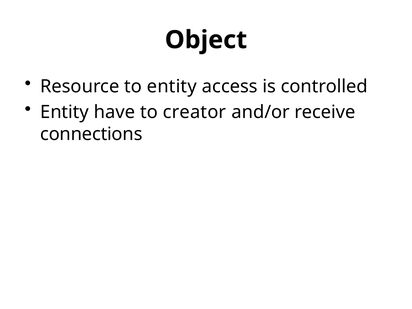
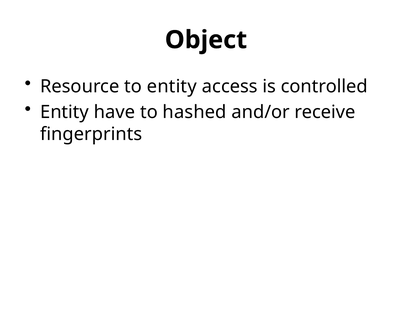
creator: creator -> hashed (195, 112)
connections: connections -> fingerprints (91, 134)
